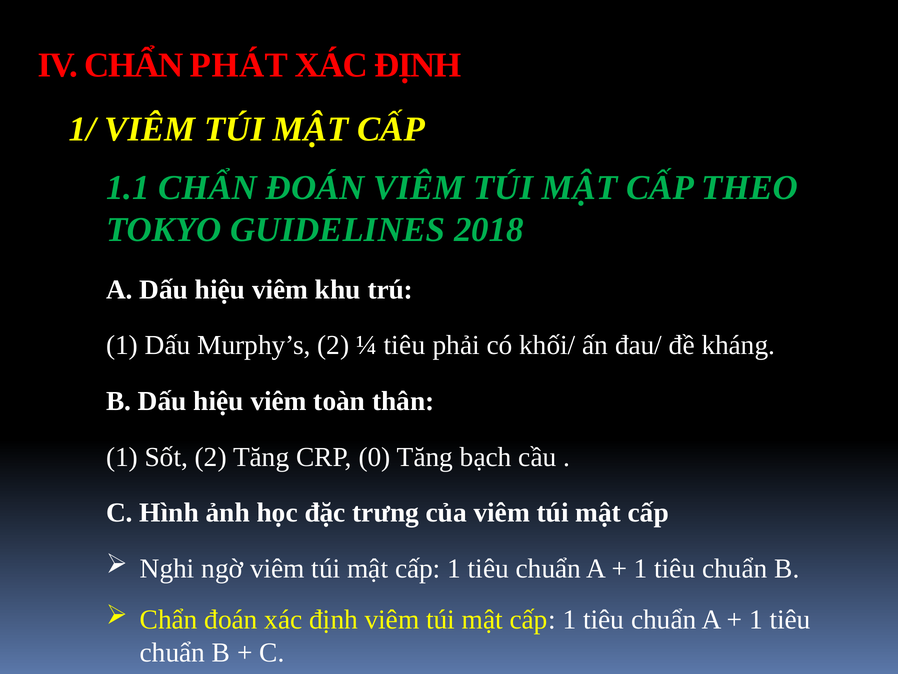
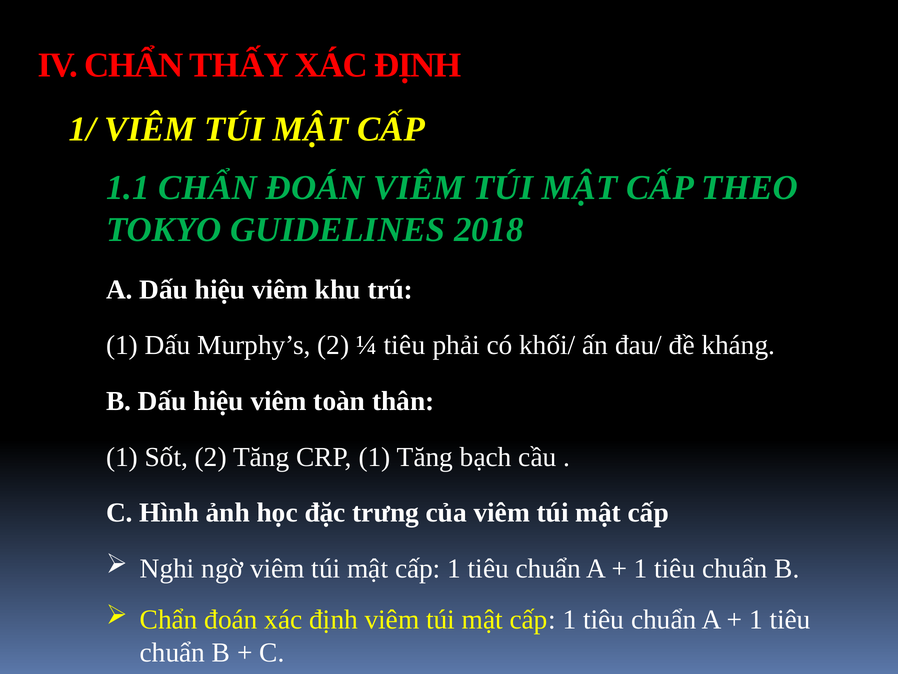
PHÁT: PHÁT -> THẤY (239, 65)
CRP 0: 0 -> 1 (374, 457)
